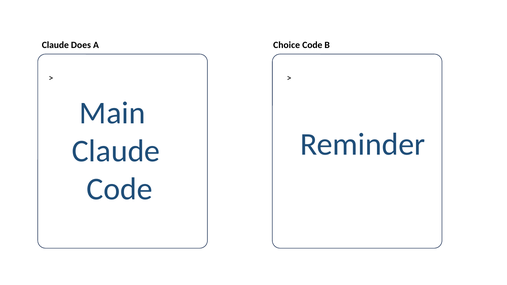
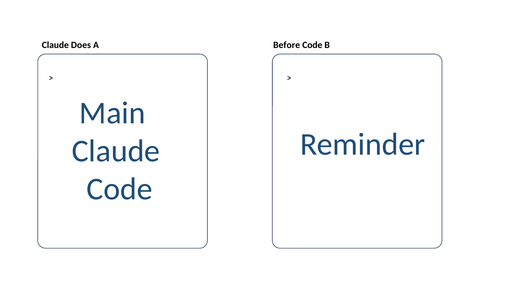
Choice: Choice -> Before (287, 45)
